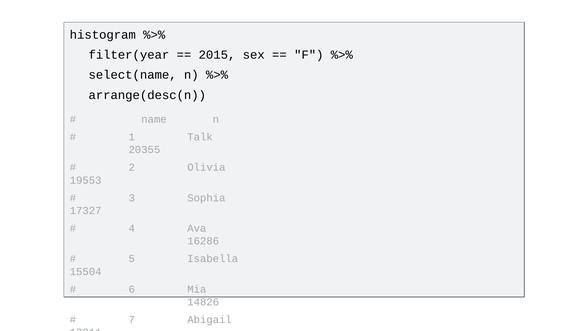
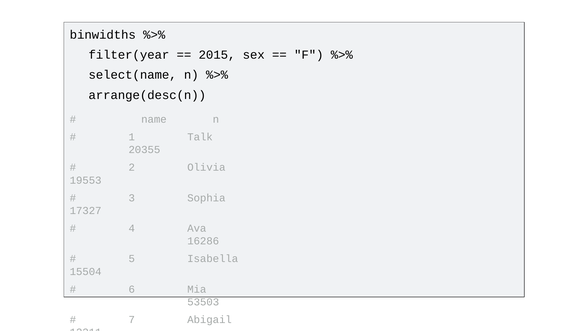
histogram: histogram -> binwidths (103, 35)
14826: 14826 -> 53503 (203, 302)
